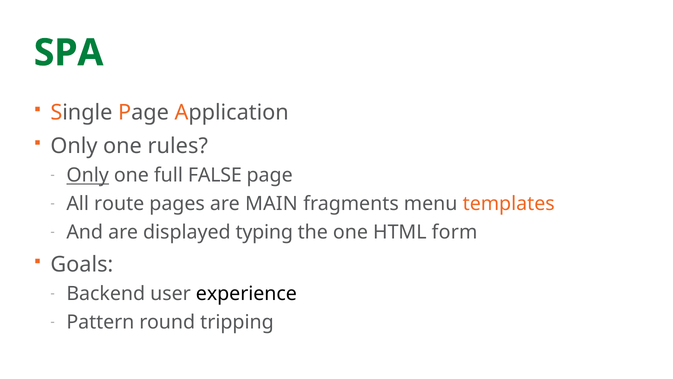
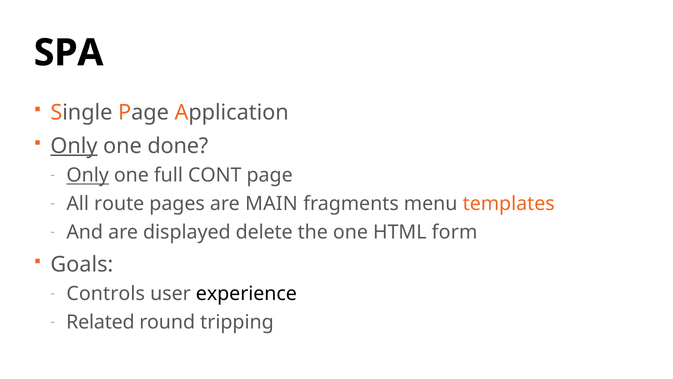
SPA colour: green -> black (69, 53)
Only underline: none -> present (74, 146)
rules: rules -> done (178, 146)
FALSE: FALSE -> CONT (215, 175)
typing: typing -> delete (264, 232)
Backend: Backend -> Controls (106, 294)
Pattern: Pattern -> Related (100, 322)
